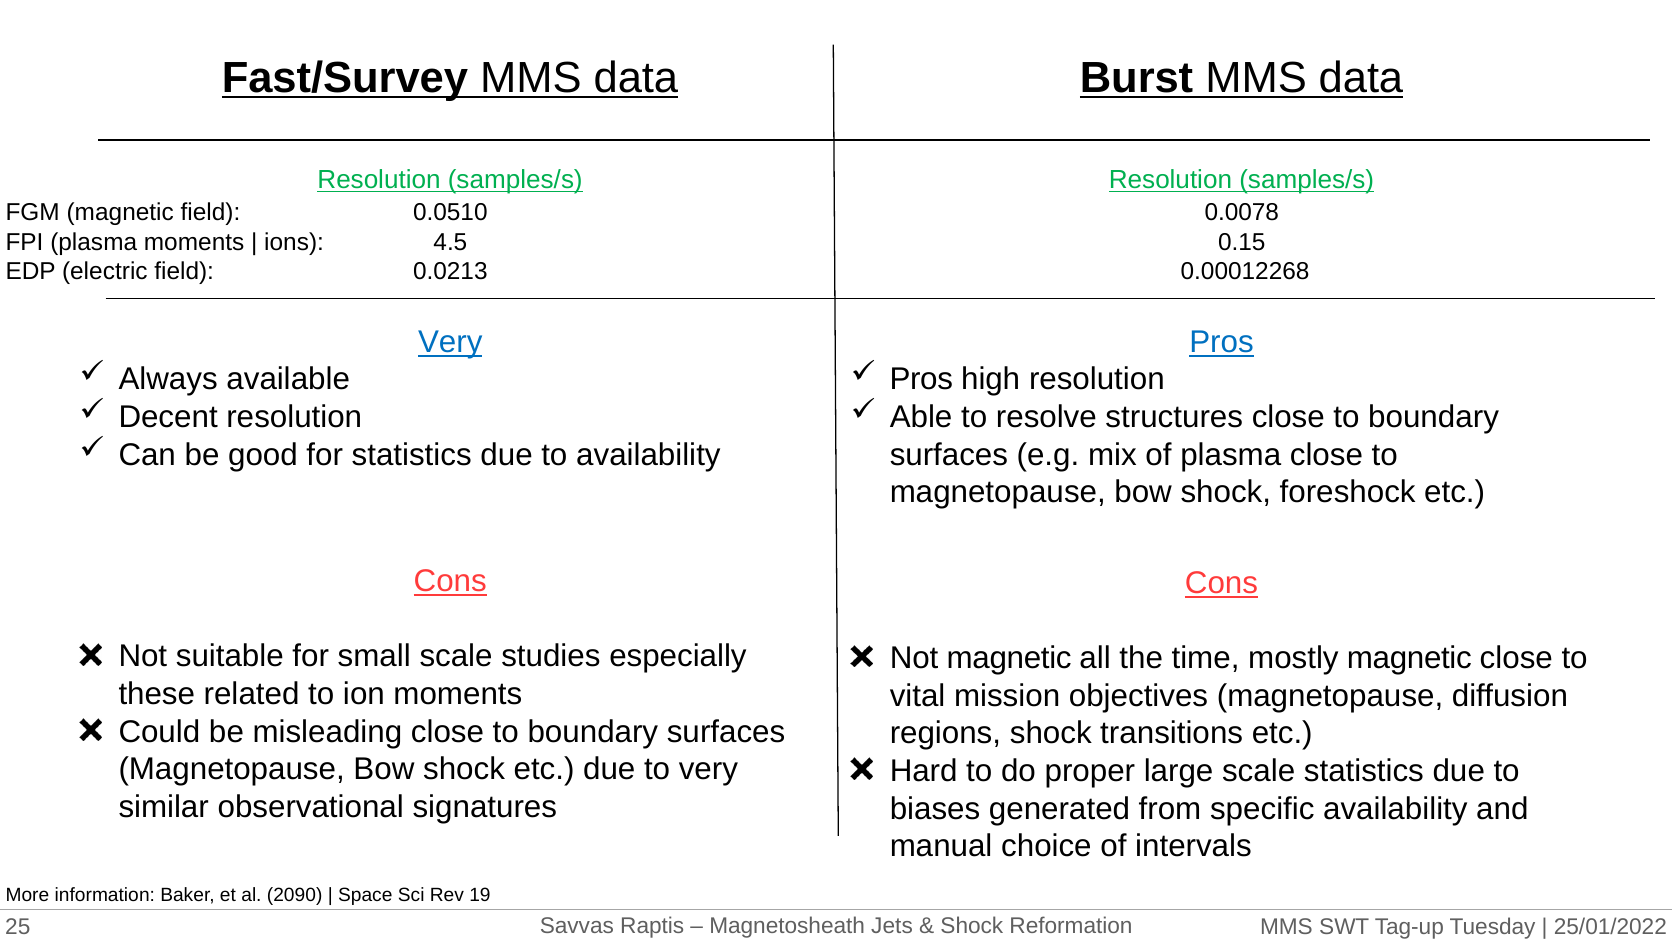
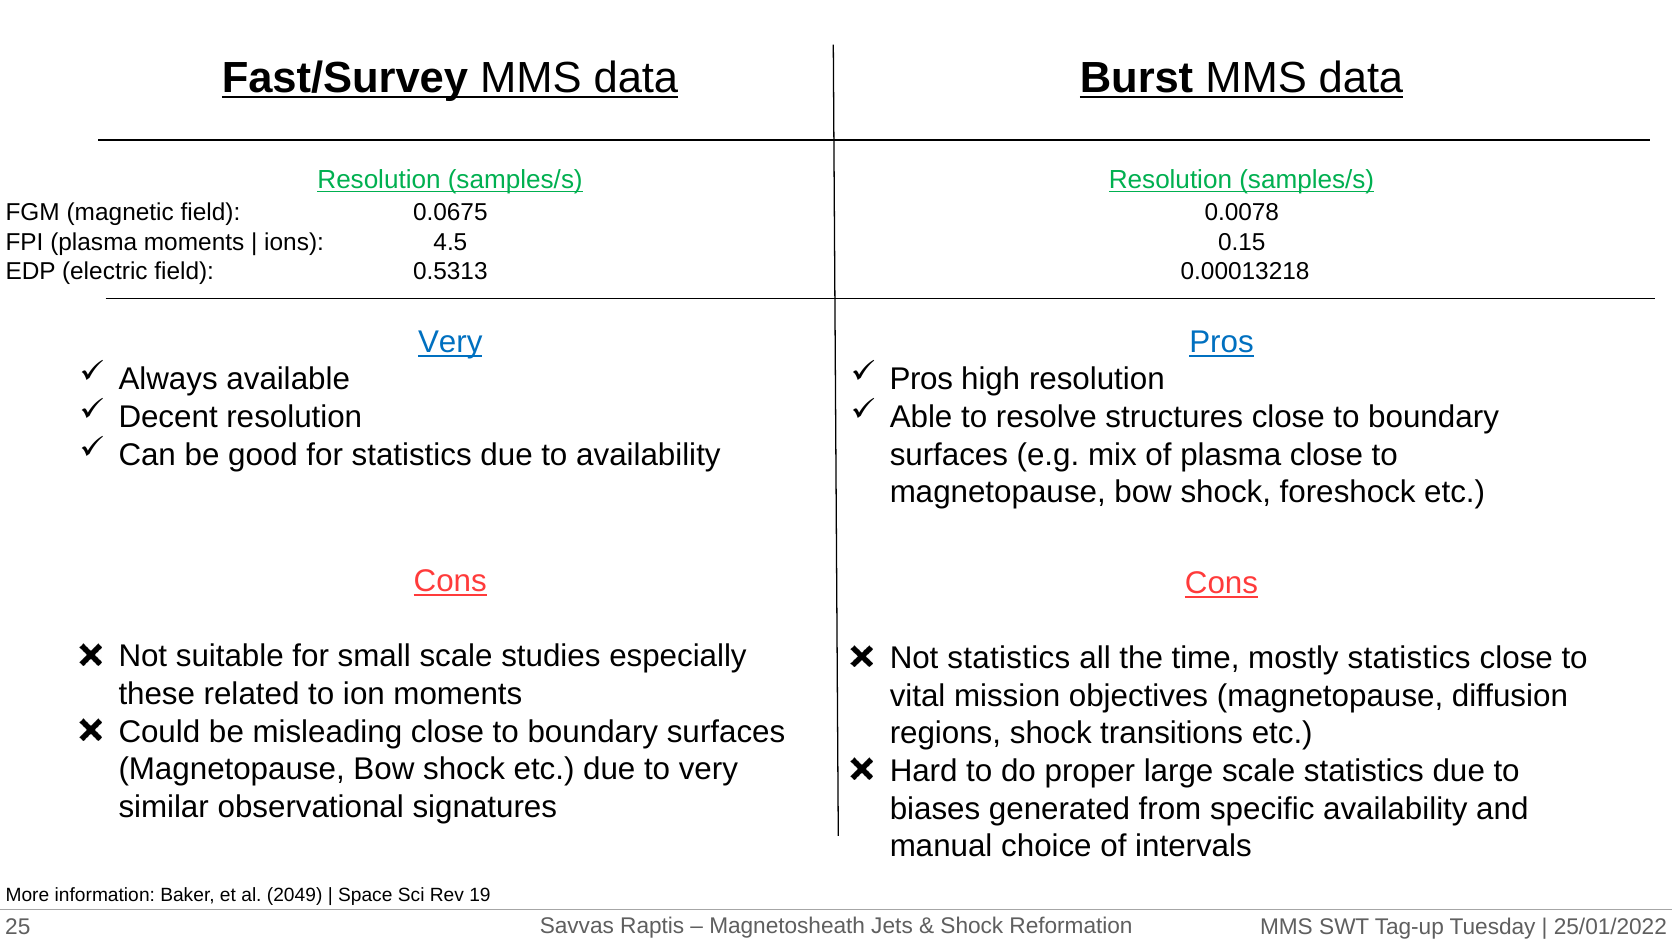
0.0510: 0.0510 -> 0.0675 (450, 213)
0.0213: 0.0213 -> 0.5313 (450, 271)
0.00012268: 0.00012268 -> 0.00013218 (1245, 271)
Not magnetic: magnetic -> statistics (1009, 658)
mostly magnetic: magnetic -> statistics (1409, 658)
2090: 2090 -> 2049 (295, 894)
